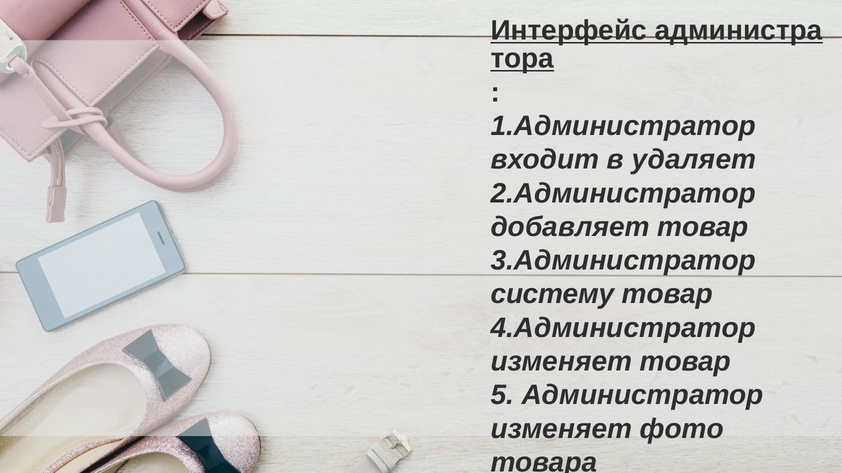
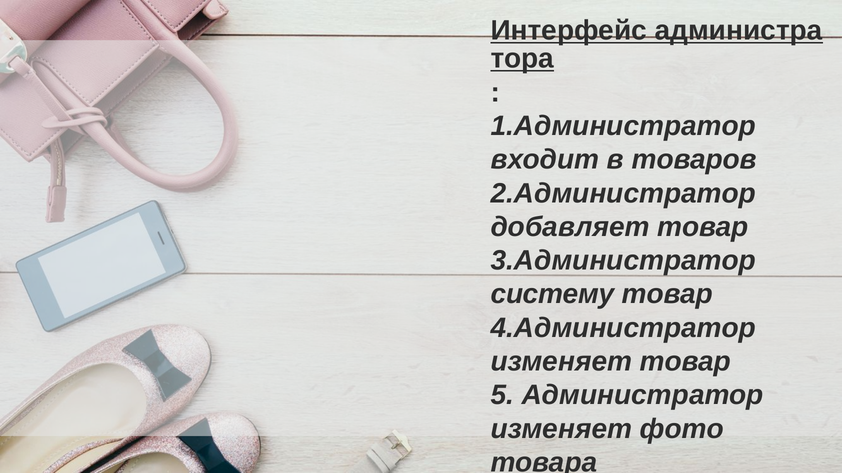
удаляет: удаляет -> товаров (694, 160)
